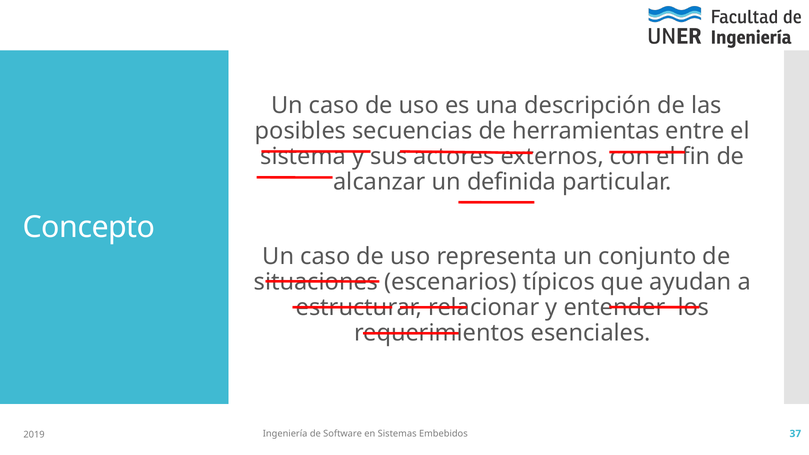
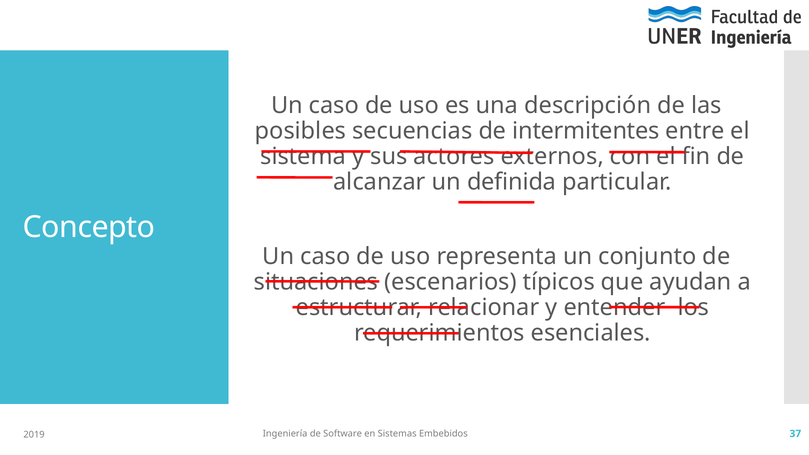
herramientas: herramientas -> intermitentes (586, 131)
